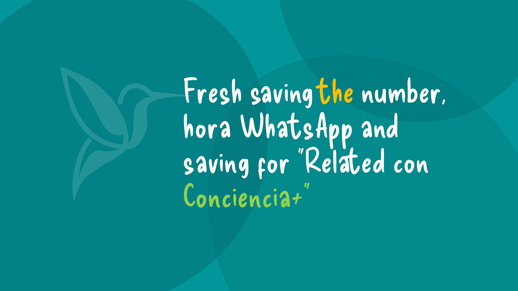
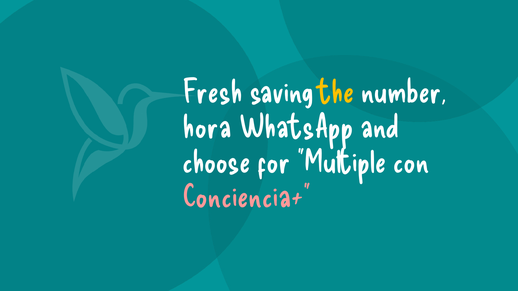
saving: saving -> choose (217, 162)
Related: Related -> Multiple (342, 162)
Conciencia+ colour: light green -> pink (247, 197)
